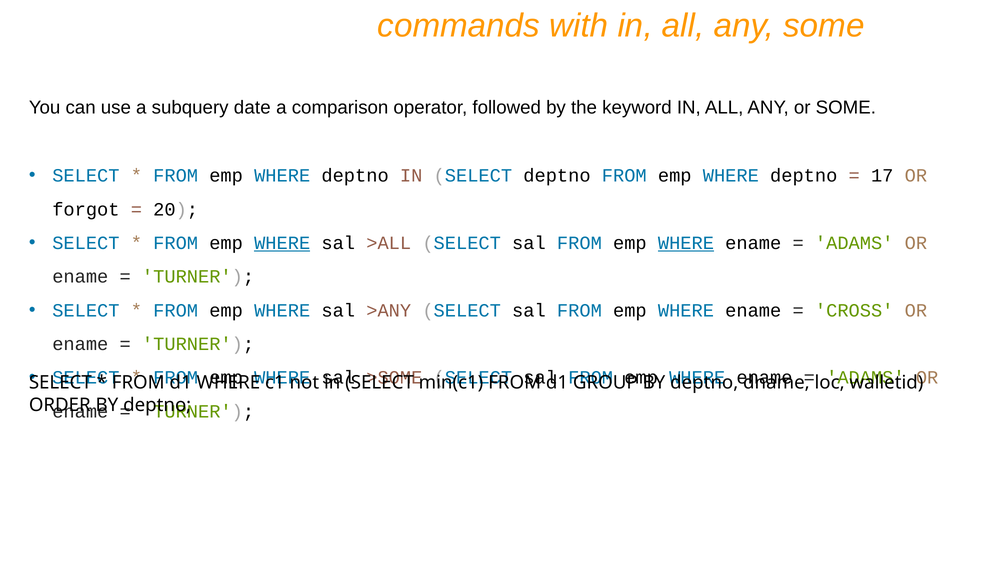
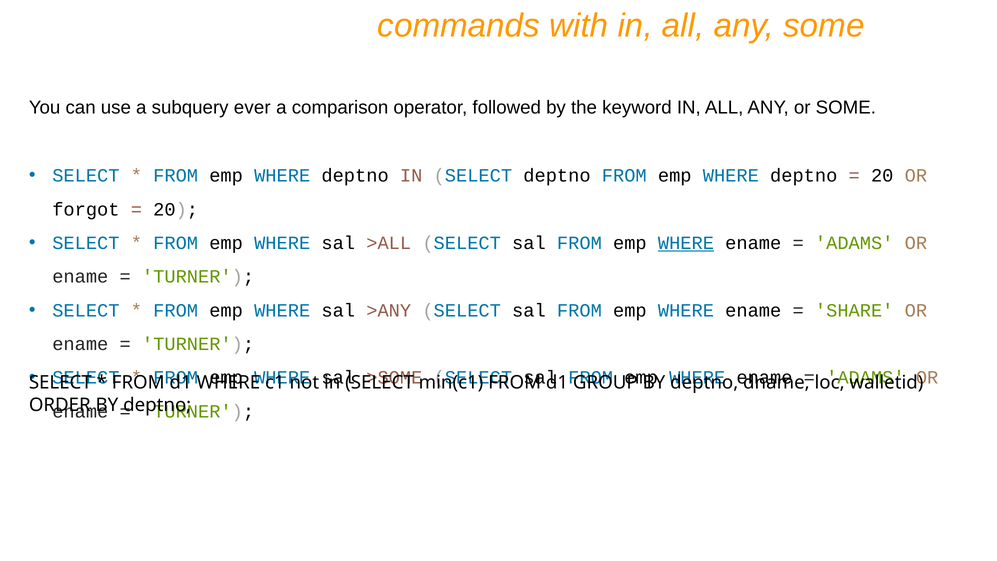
date: date -> ever (252, 107)
17: 17 -> 20 (882, 176)
WHERE underline: present -> none (282, 243)
CROSS: CROSS -> SHARE (854, 310)
